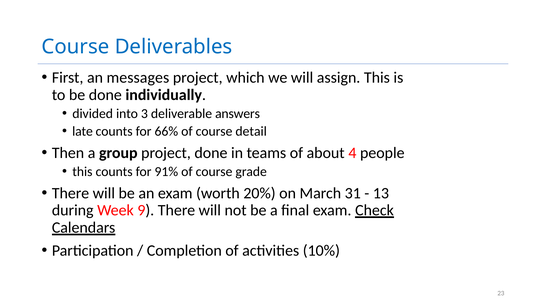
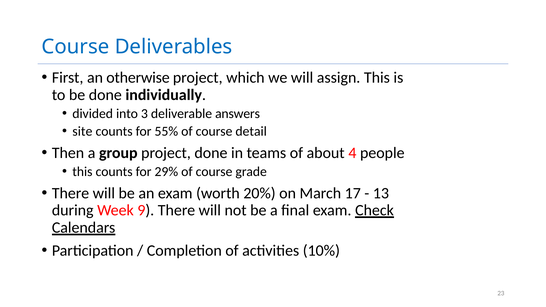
messages: messages -> otherwise (138, 78)
late: late -> site (82, 131)
66%: 66% -> 55% (166, 131)
91%: 91% -> 29% (166, 172)
31: 31 -> 17 (353, 193)
